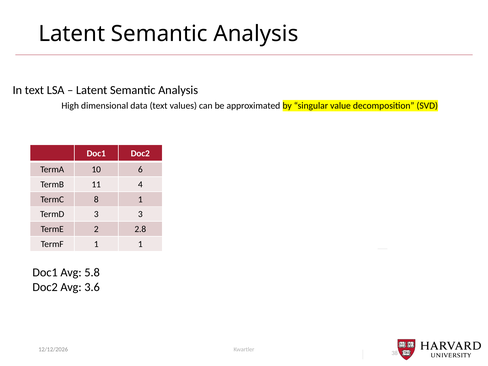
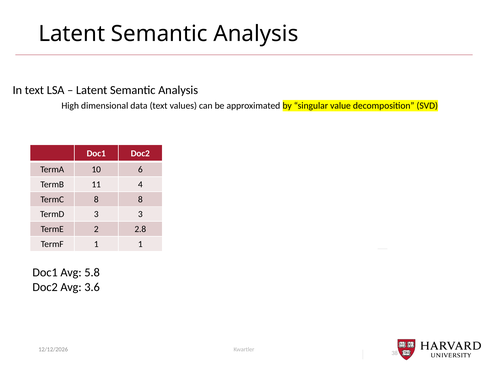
8 1: 1 -> 8 (140, 199)
